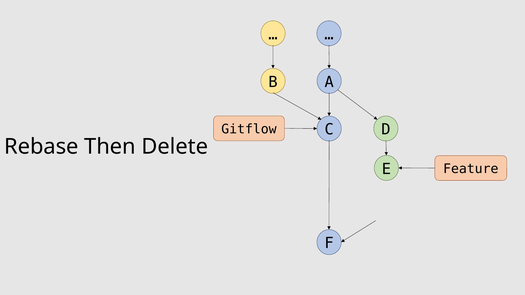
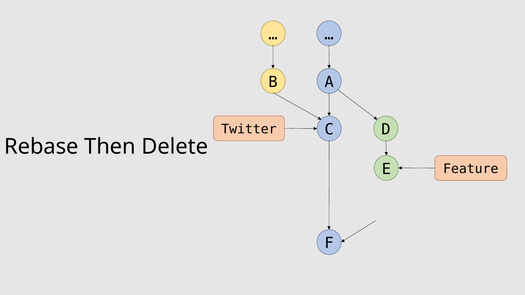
Gitflow: Gitflow -> Twitter (249, 129)
